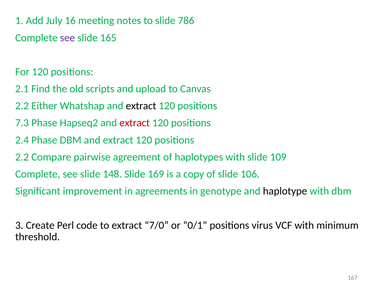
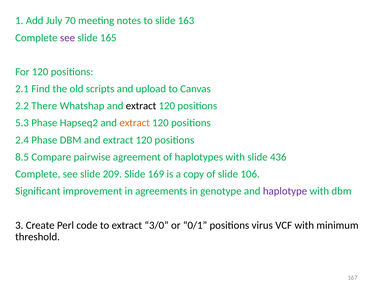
16: 16 -> 70 (70, 21)
786: 786 -> 163 (186, 21)
Either: Either -> There (44, 106)
7.3: 7.3 -> 5.3 (22, 123)
extract colour: red -> orange (135, 123)
2.2: 2.2 -> 8.5 (22, 157)
109: 109 -> 436 (278, 157)
148: 148 -> 209 (112, 174)
haplotype colour: black -> purple (285, 191)
7/0: 7/0 -> 3/0 (157, 225)
